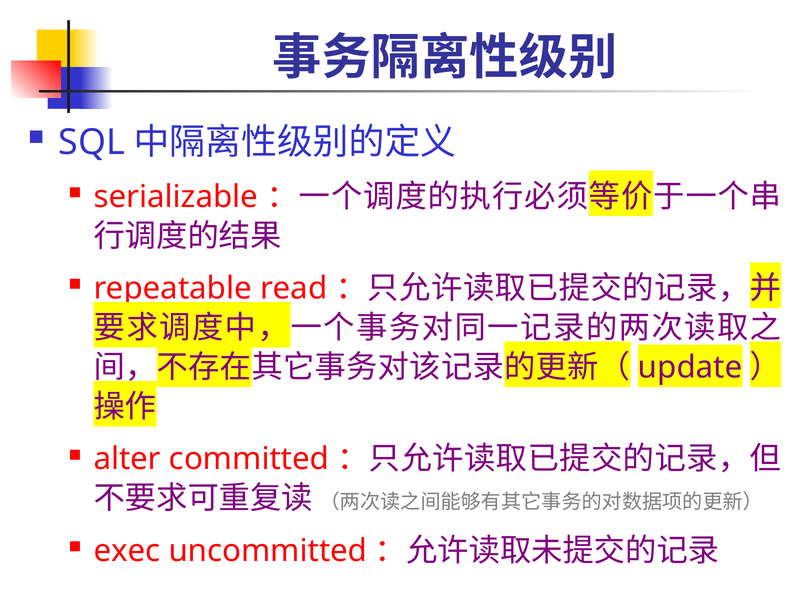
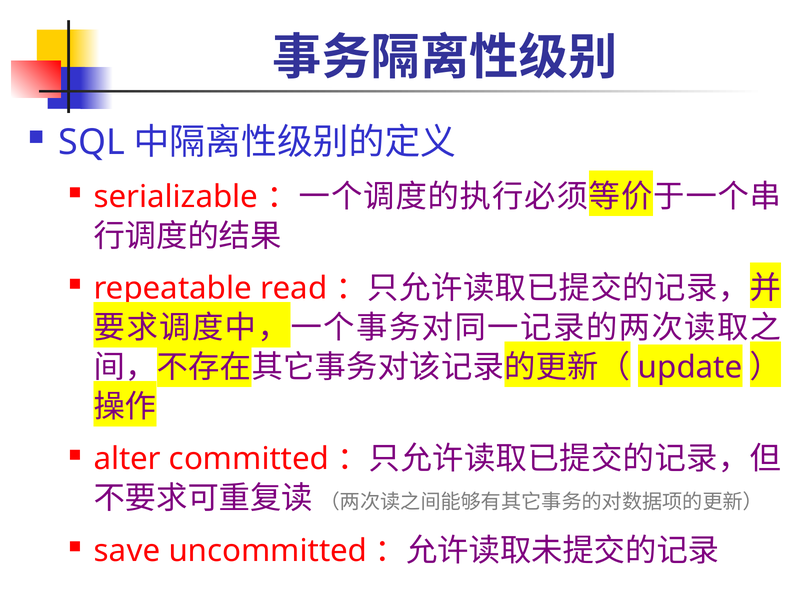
exec: exec -> save (127, 550)
